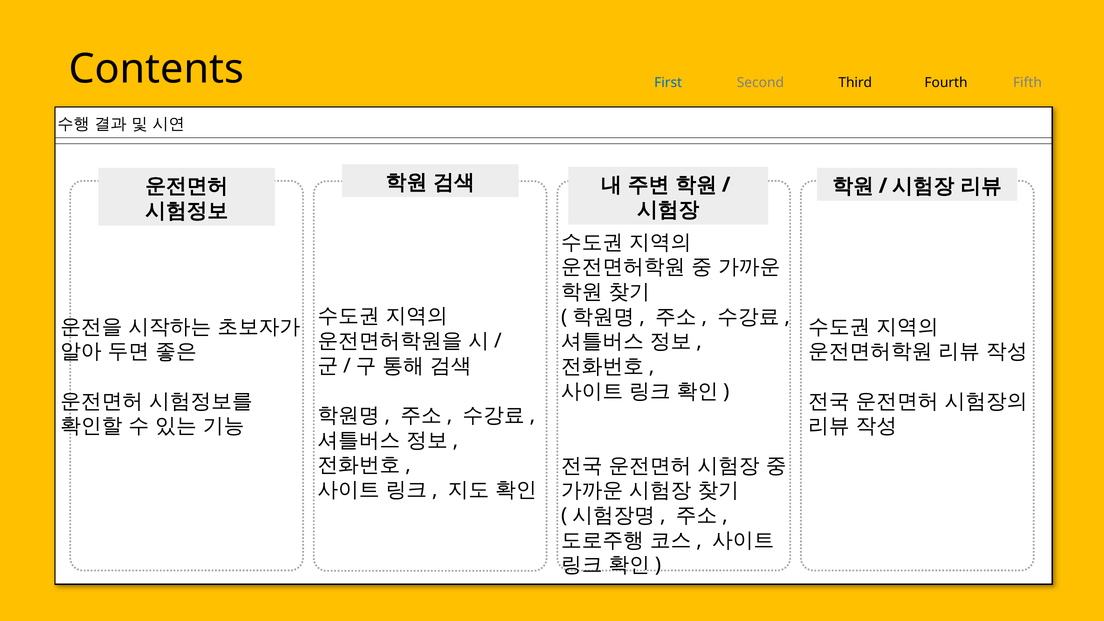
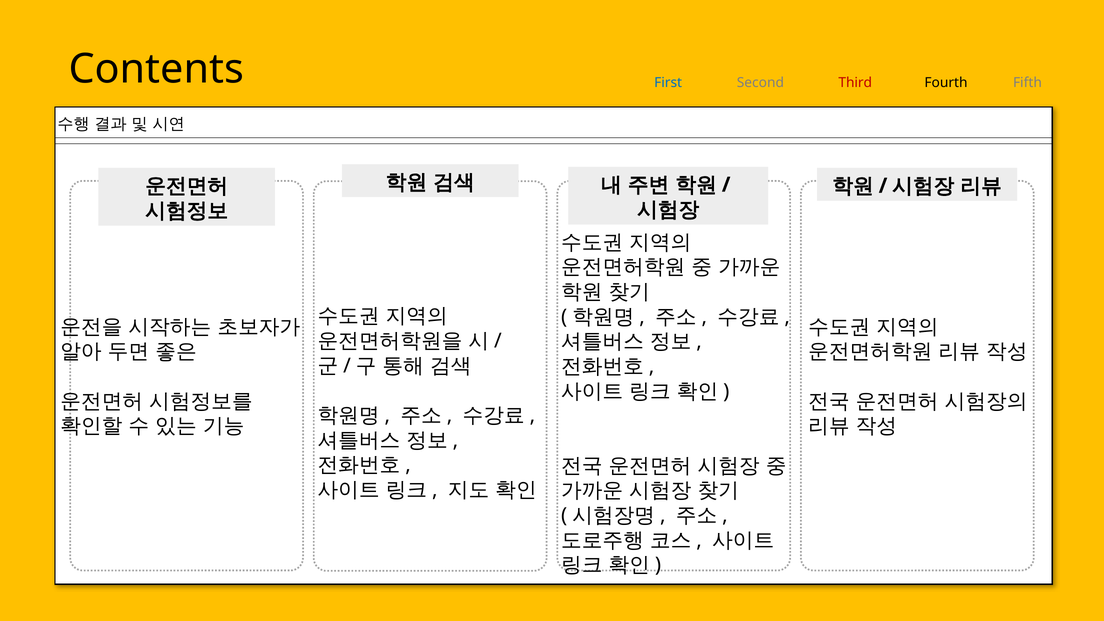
Third colour: black -> red (855, 83)
